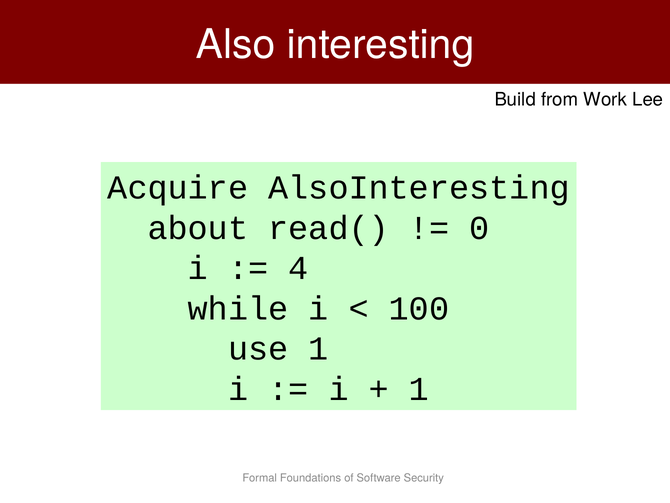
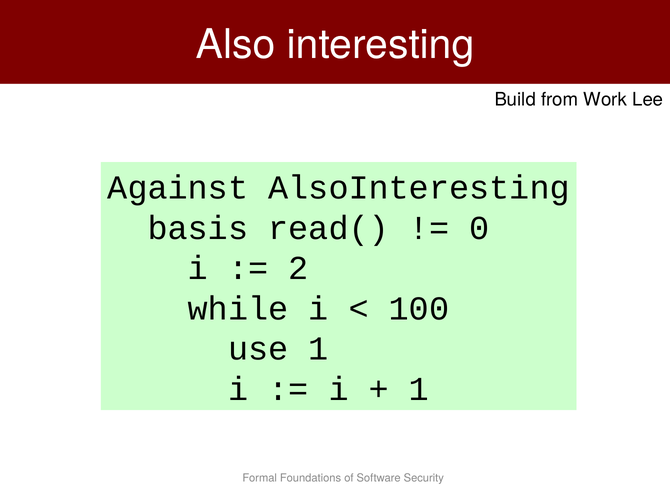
Acquire: Acquire -> Against (178, 188)
about: about -> basis (198, 228)
4: 4 -> 2 (298, 268)
